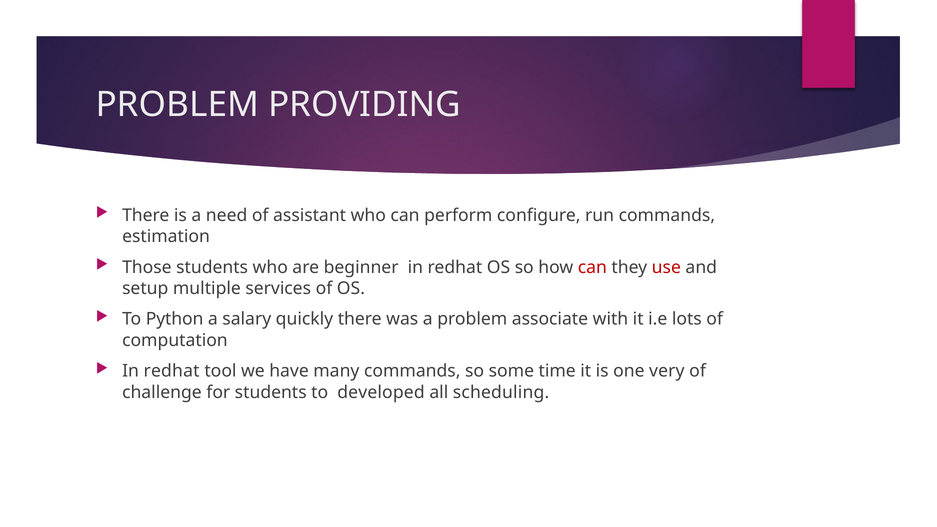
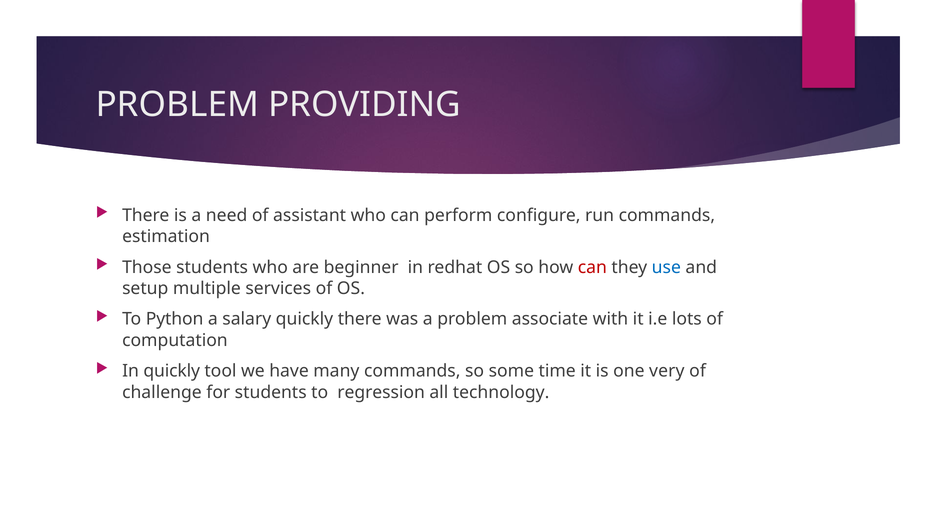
use colour: red -> blue (666, 267)
redhat: redhat -> quickly (172, 371)
developed: developed -> regression (381, 392)
scheduling: scheduling -> technology (501, 392)
